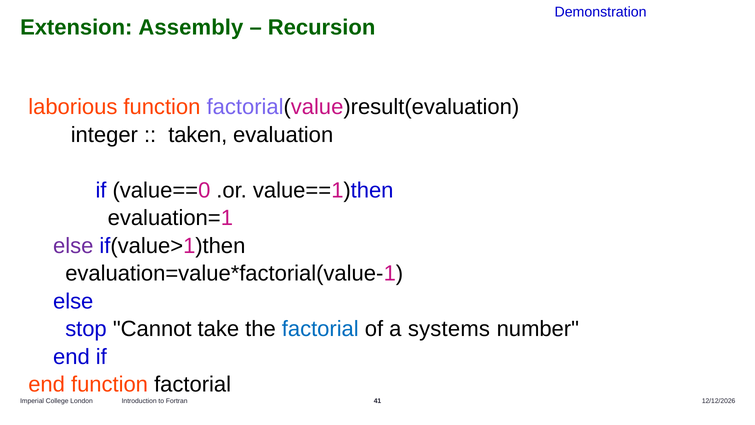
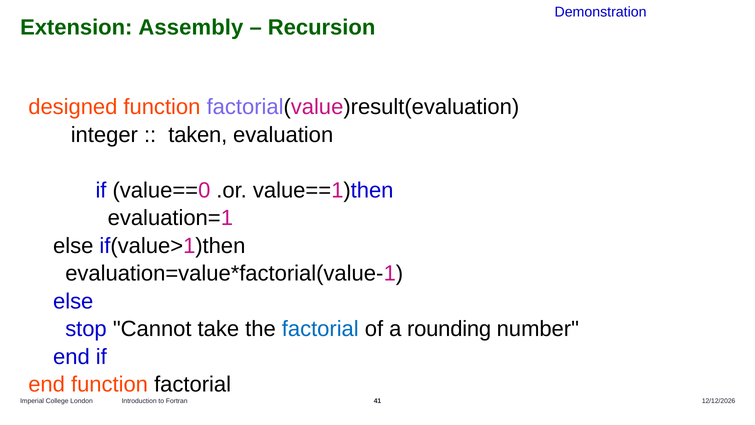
laborious: laborious -> designed (73, 107)
else colour: purple -> black (73, 246)
systems: systems -> rounding (449, 329)
